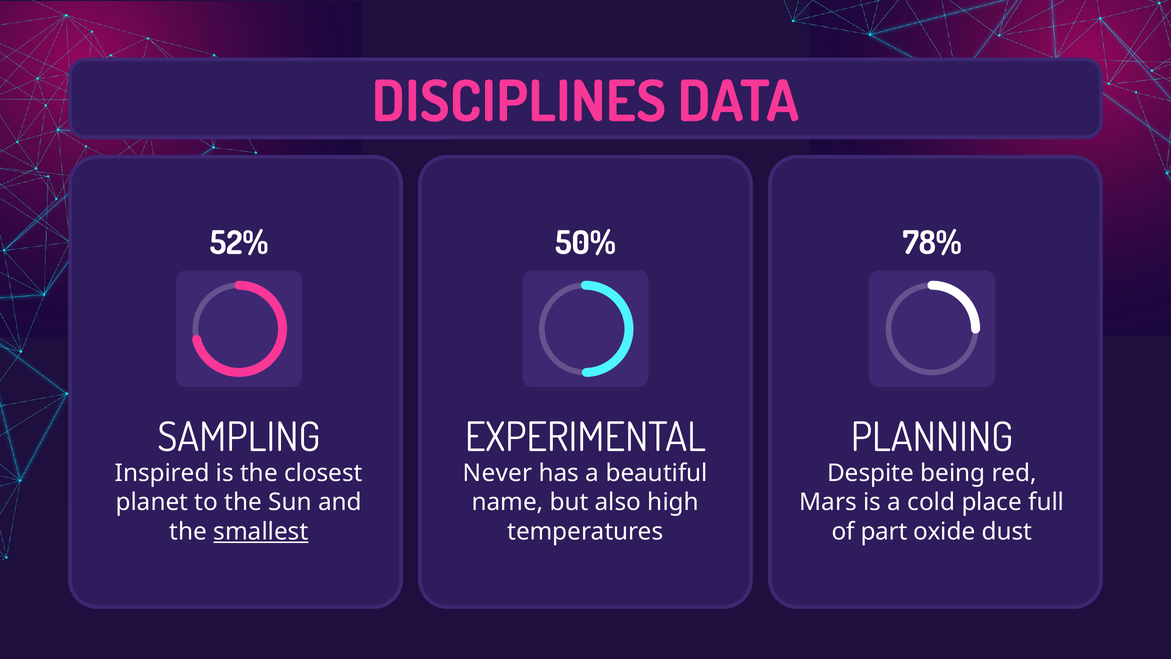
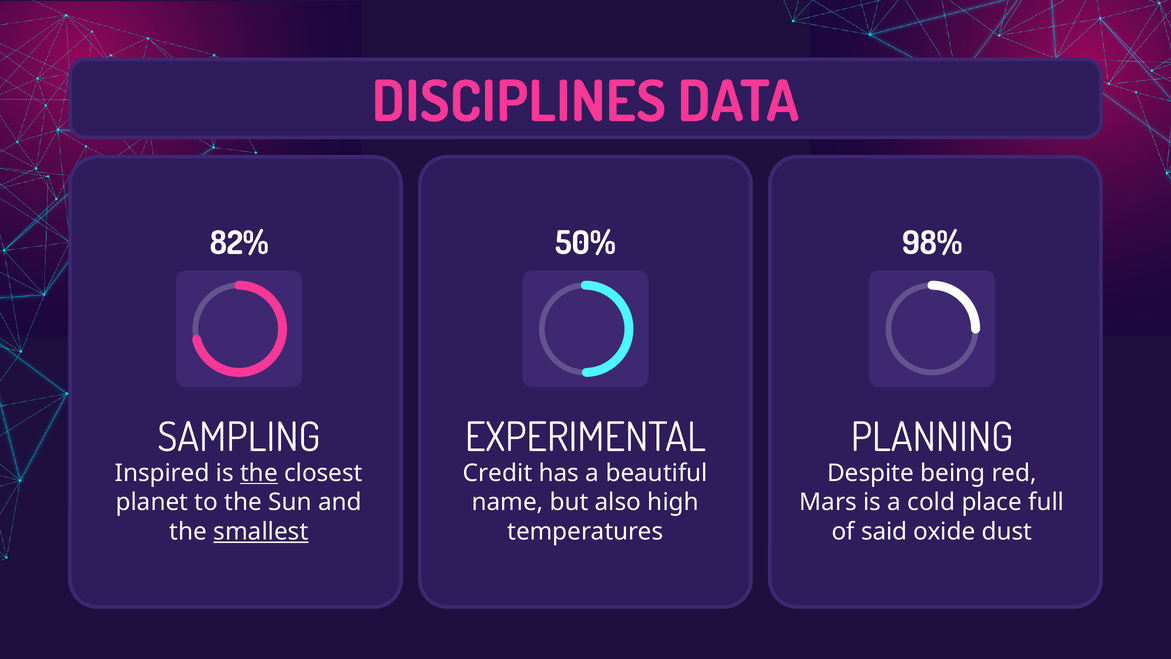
52%: 52% -> 82% (239, 243)
78%: 78% -> 98% (932, 243)
the underline: none -> present (259, 473)
Never: Never -> Credit (498, 473)
part: part -> said (884, 531)
